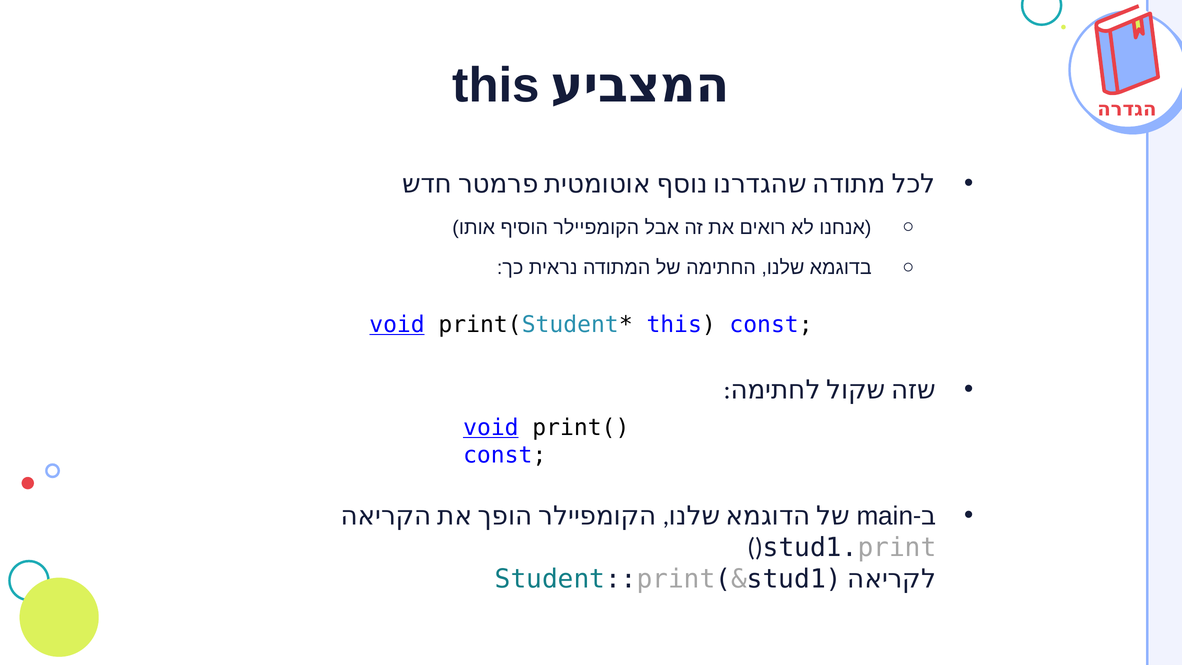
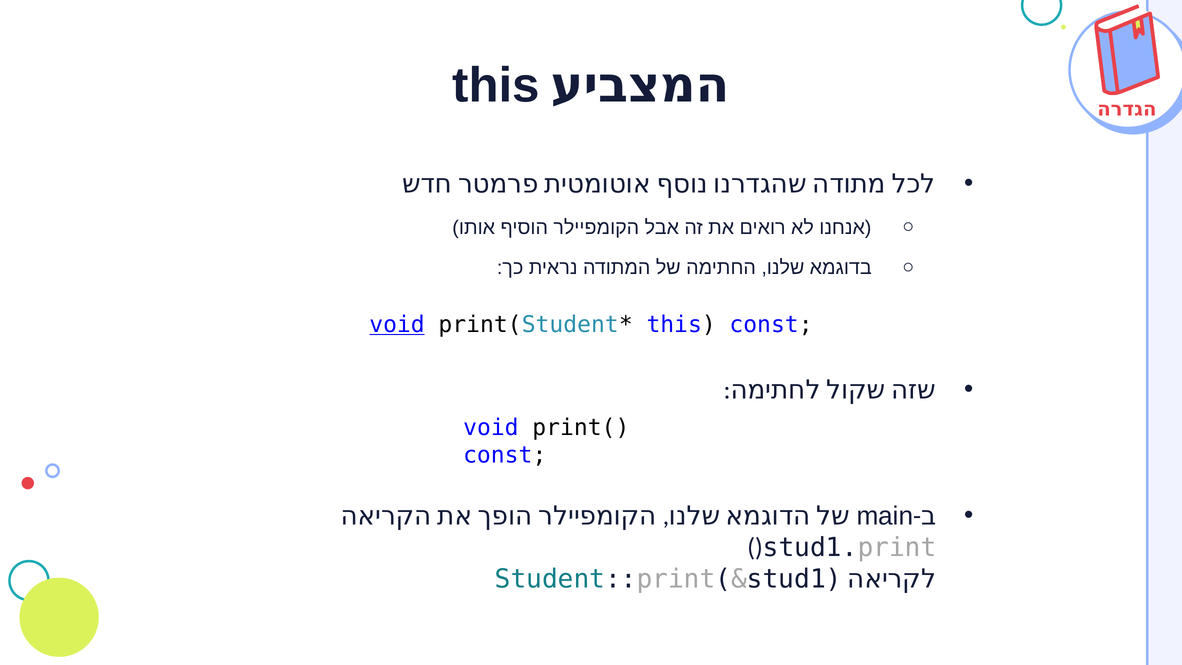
void underline: present -> none (491, 428)
